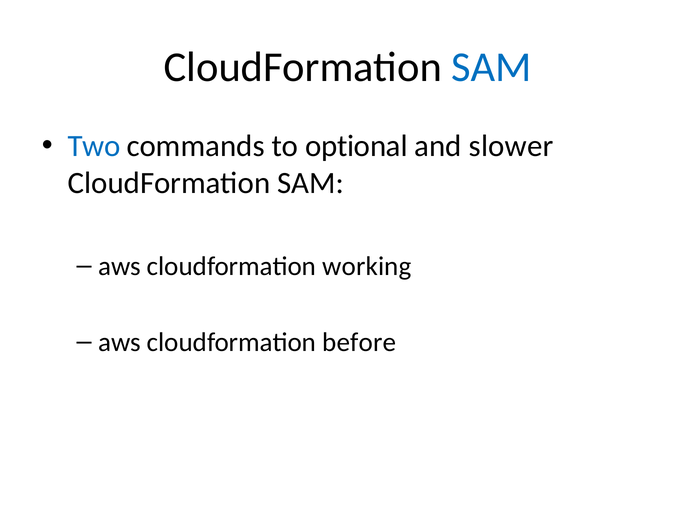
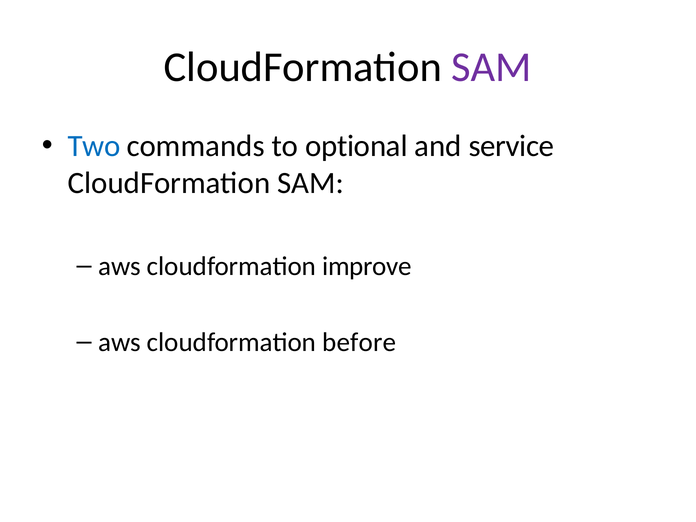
SAM colour: blue -> purple (492, 67)
slower: slower -> service (511, 146)
working: working -> improve (367, 266)
